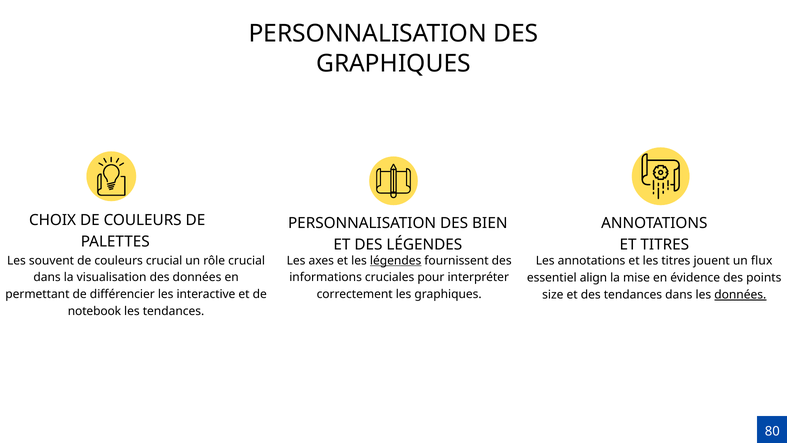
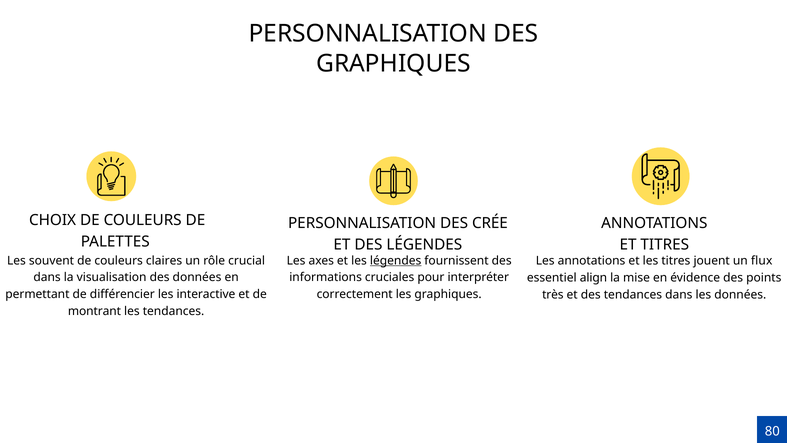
BIEN: BIEN -> CRÉE (490, 223)
couleurs crucial: crucial -> claires (164, 260)
size: size -> très (553, 295)
données underline: present -> none (740, 295)
notebook: notebook -> montrant (94, 311)
